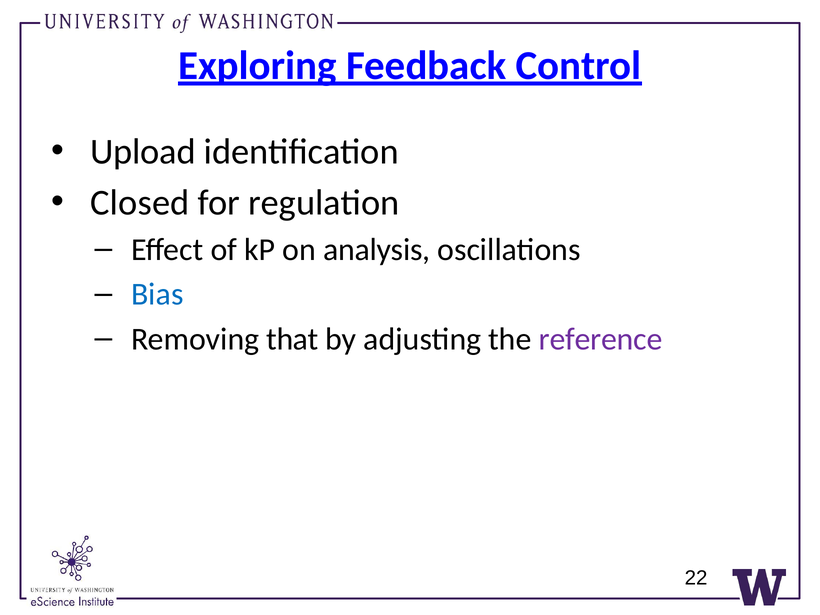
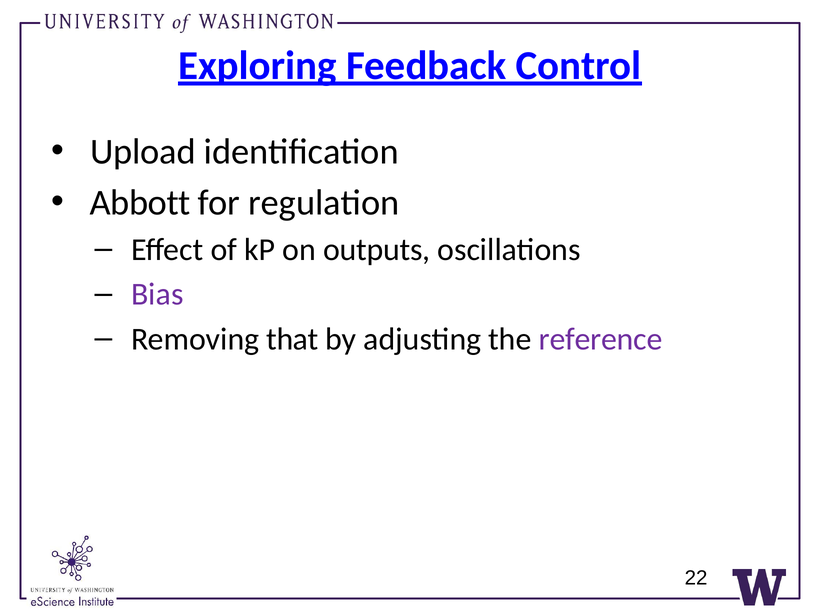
Closed: Closed -> Abbott (140, 203)
analysis: analysis -> outputs (377, 250)
Bias colour: blue -> purple (157, 294)
